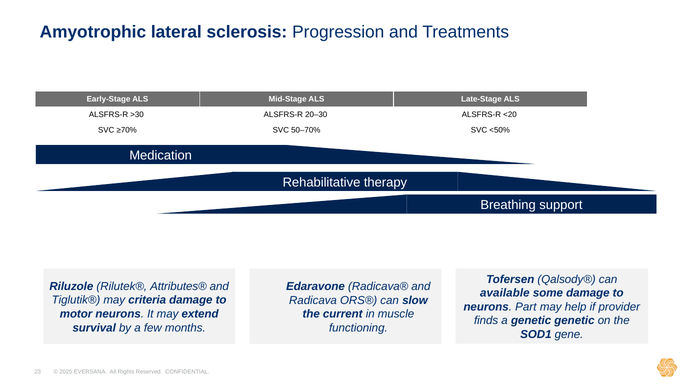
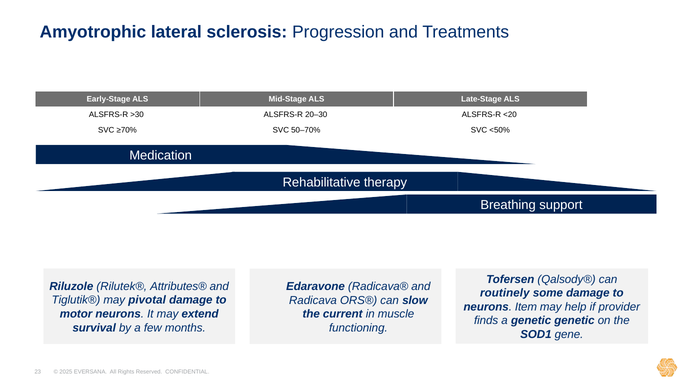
available: available -> routinely (505, 293)
criteria: criteria -> pivotal (147, 300)
Part: Part -> Item (526, 307)
